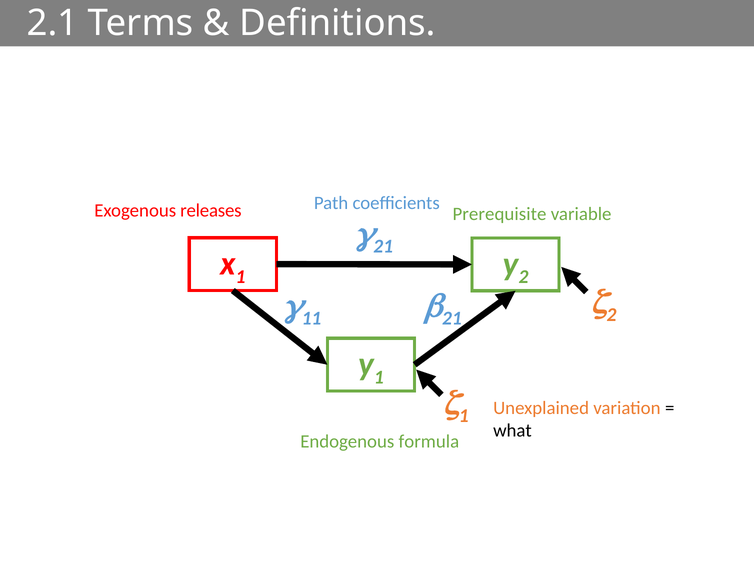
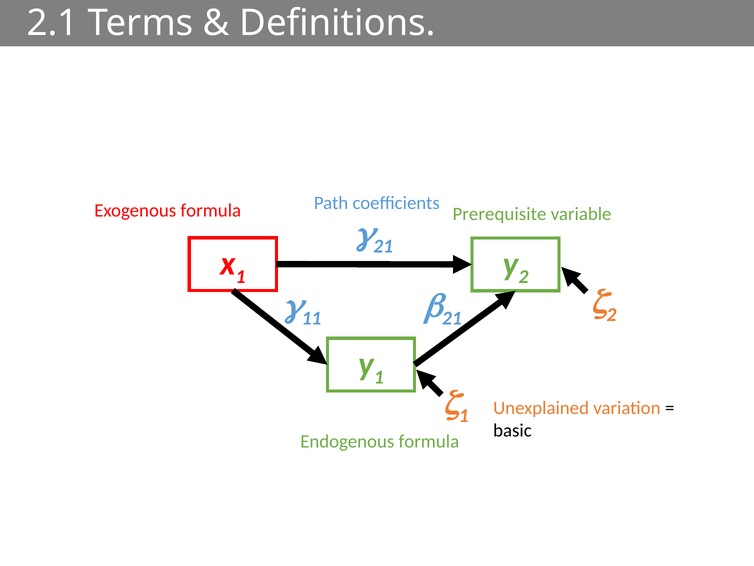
Exogenous releases: releases -> formula (211, 210)
what: what -> basic (512, 430)
